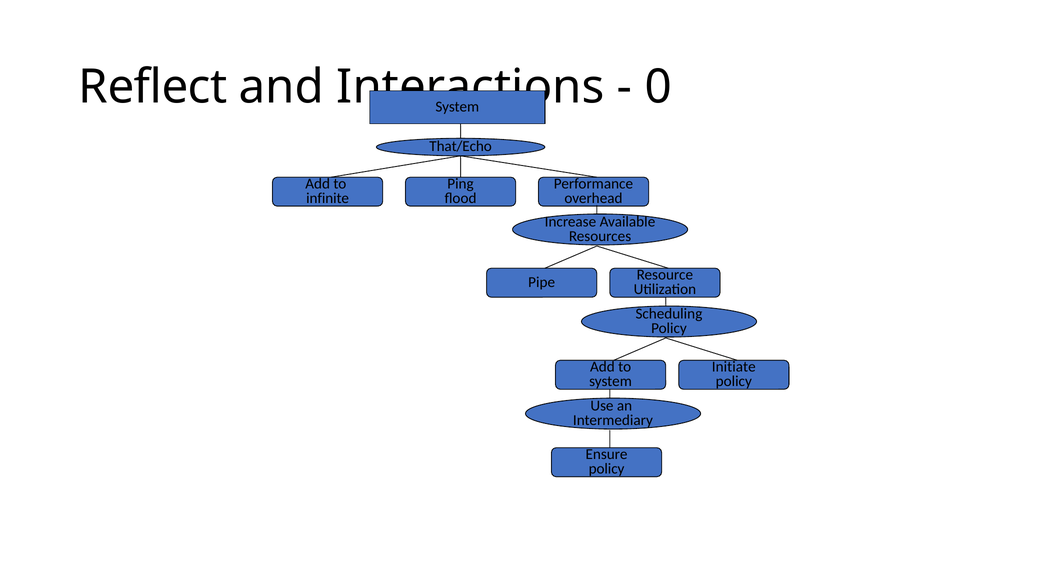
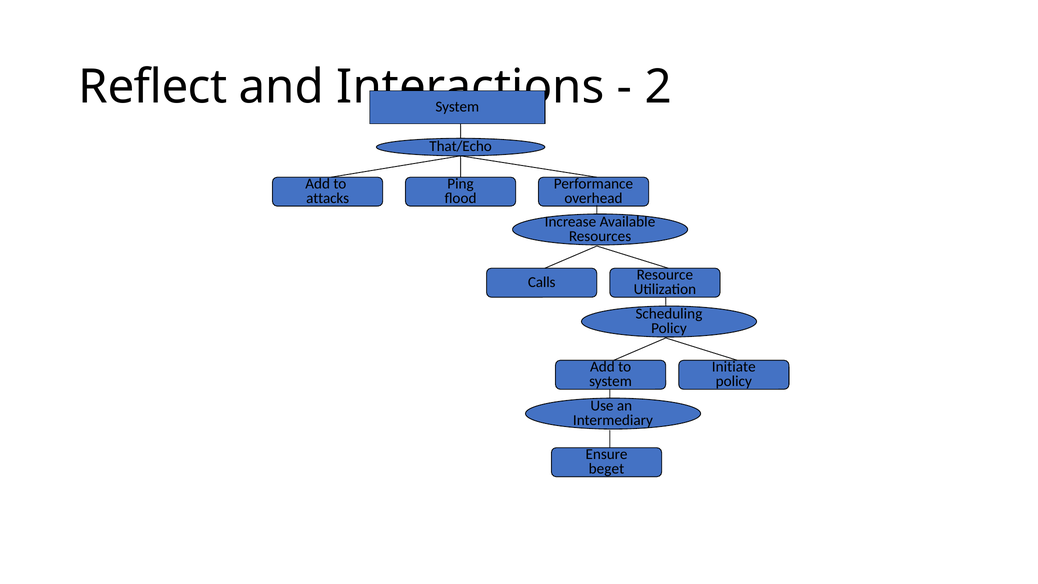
0: 0 -> 2 (658, 87)
infinite: infinite -> attacks (328, 198)
Pipe: Pipe -> Calls (542, 282)
policy: policy -> beget (606, 469)
